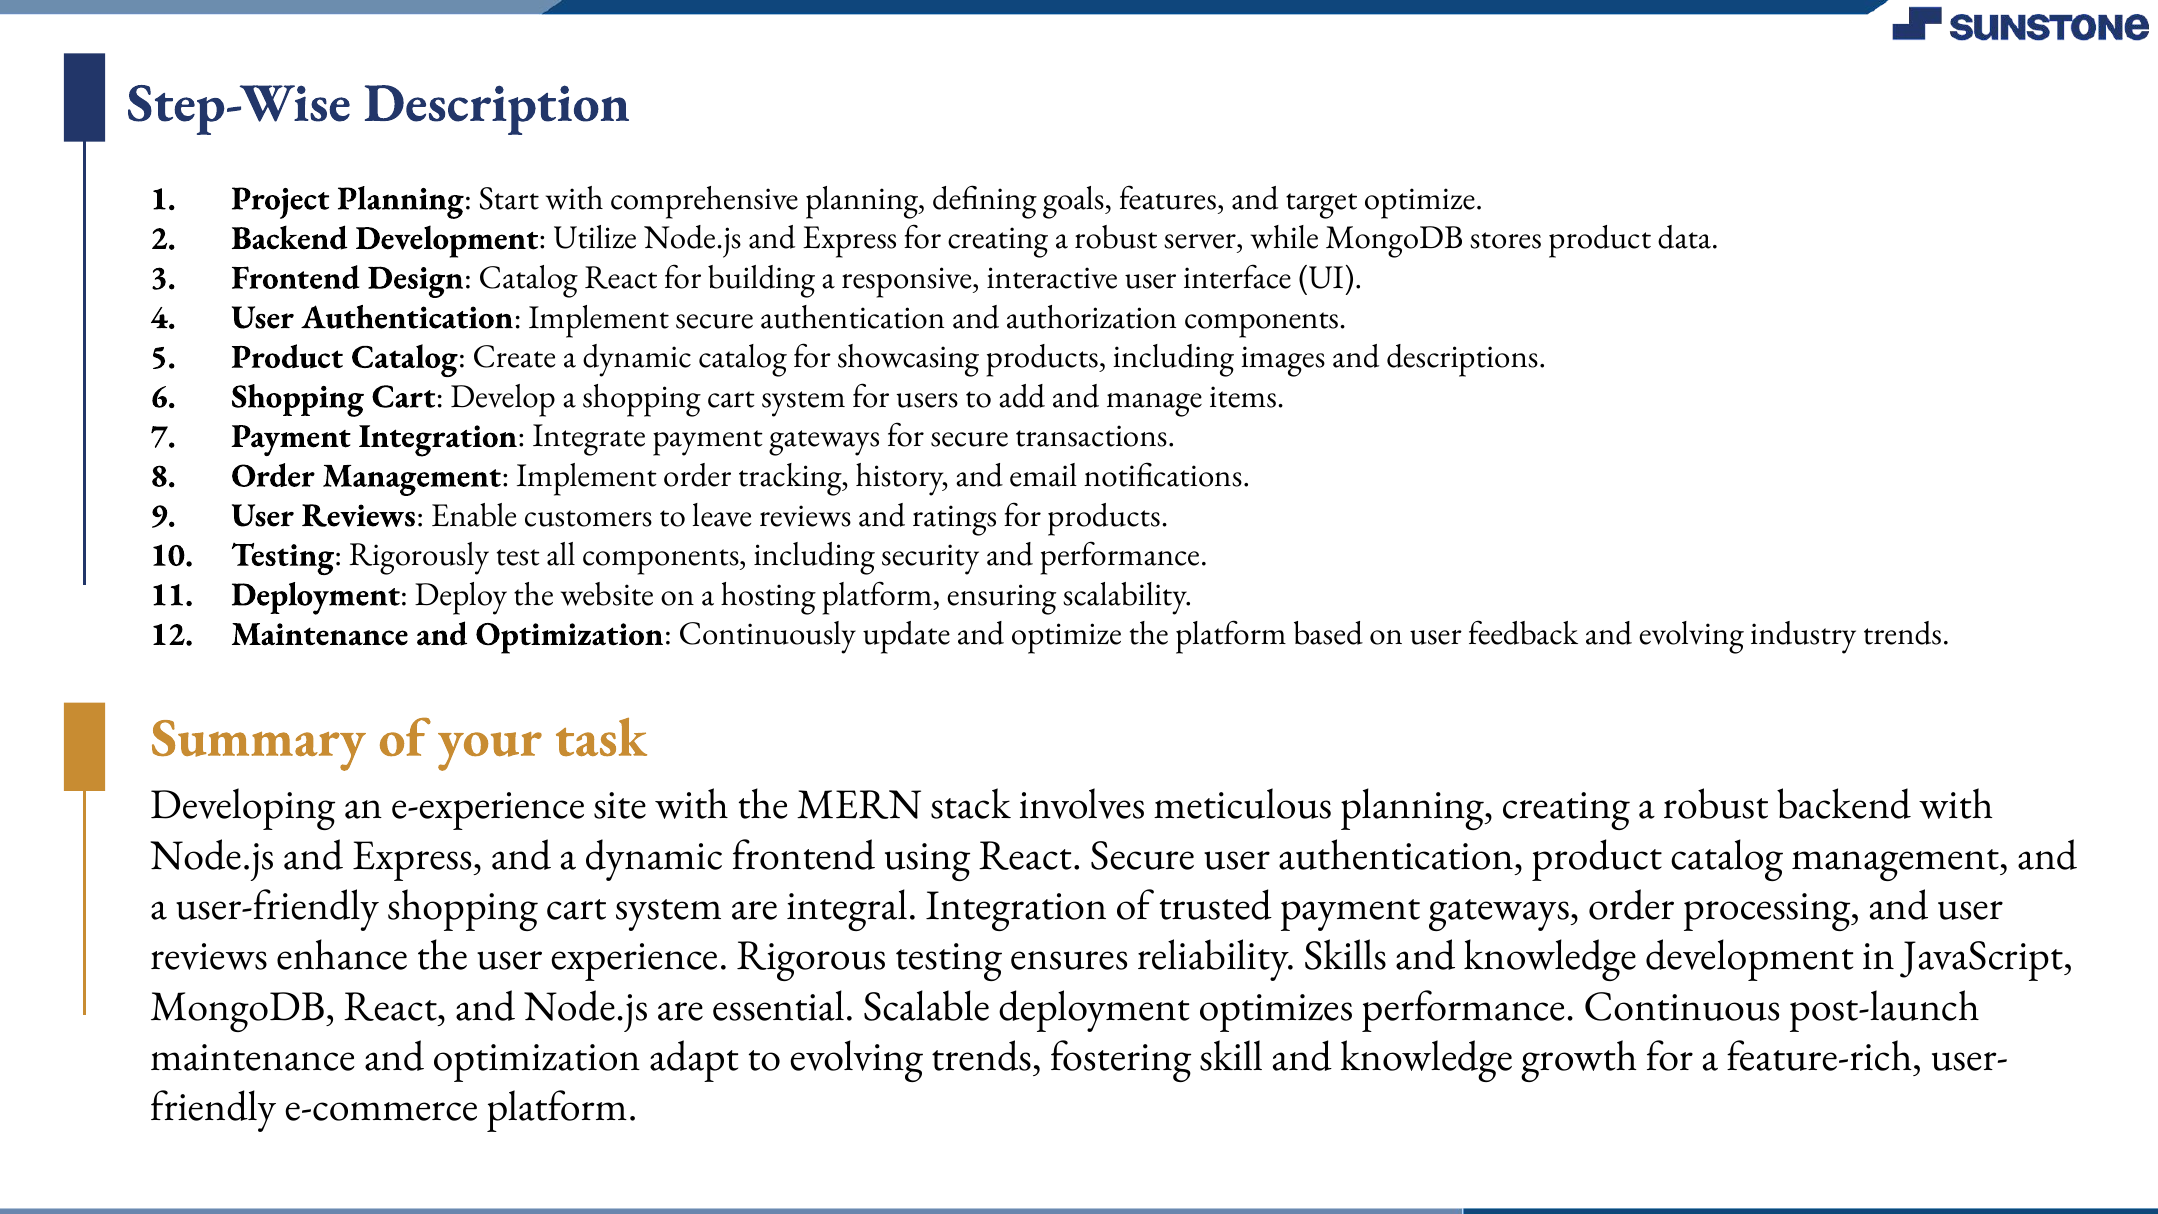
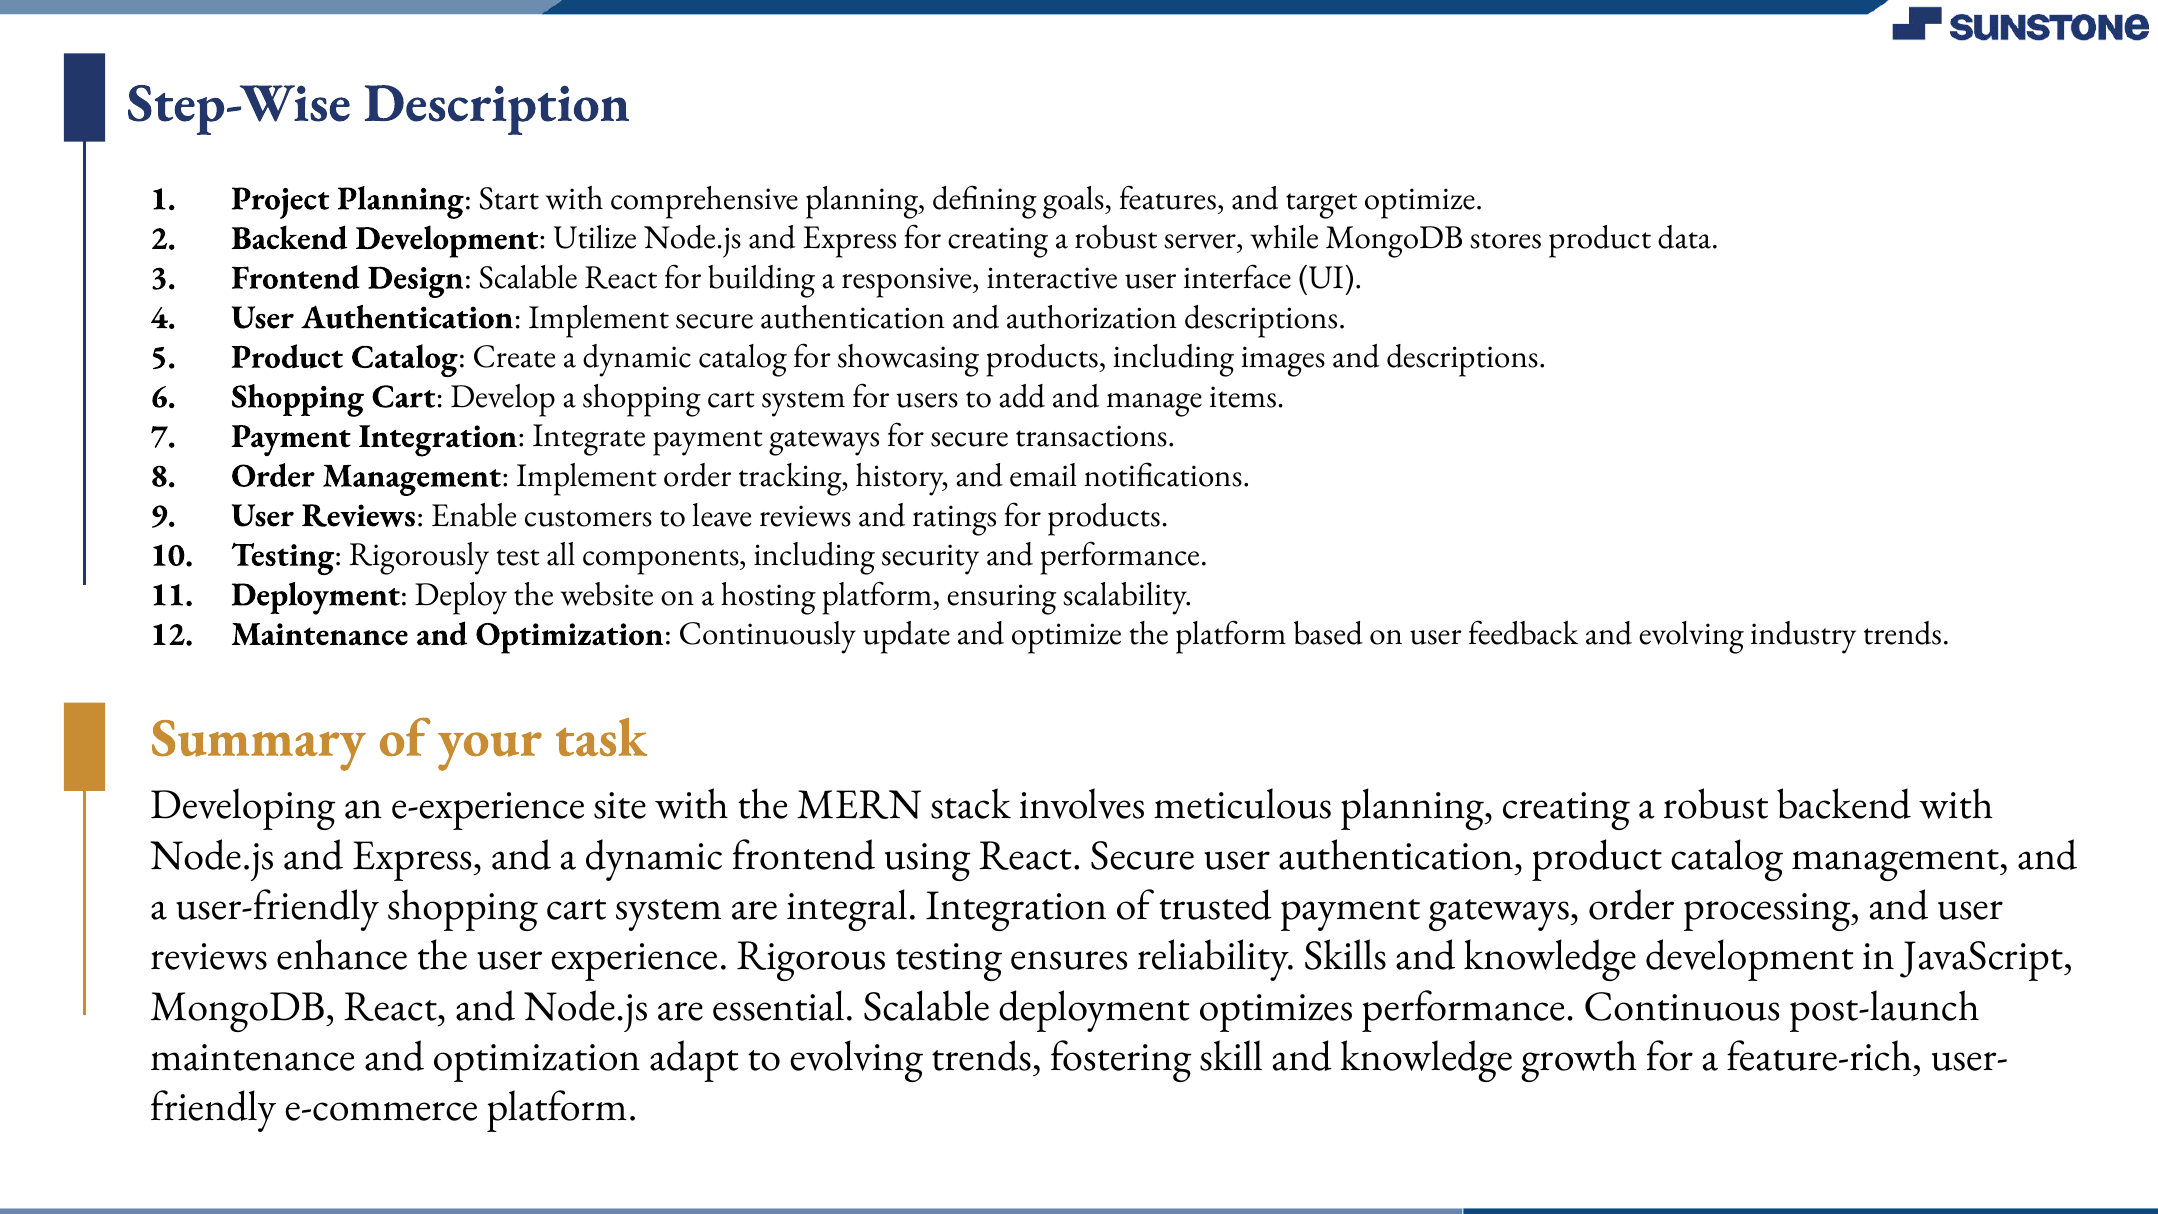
Design Catalog: Catalog -> Scalable (528, 278)
authorization components: components -> descriptions (1265, 317)
